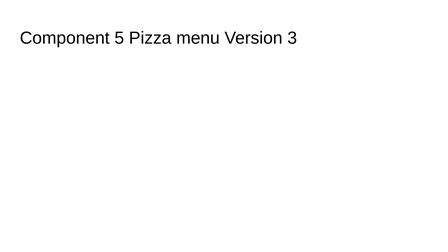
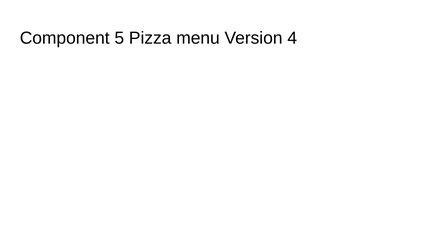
3: 3 -> 4 (292, 38)
